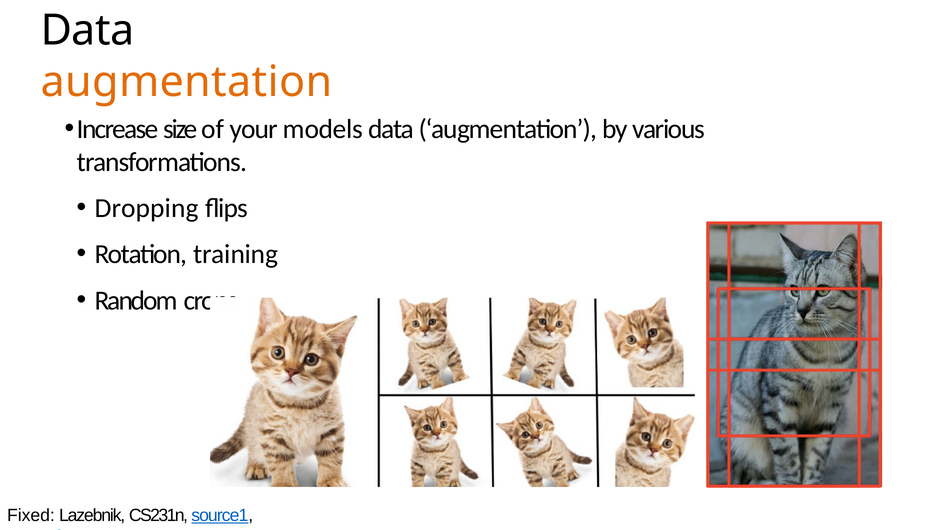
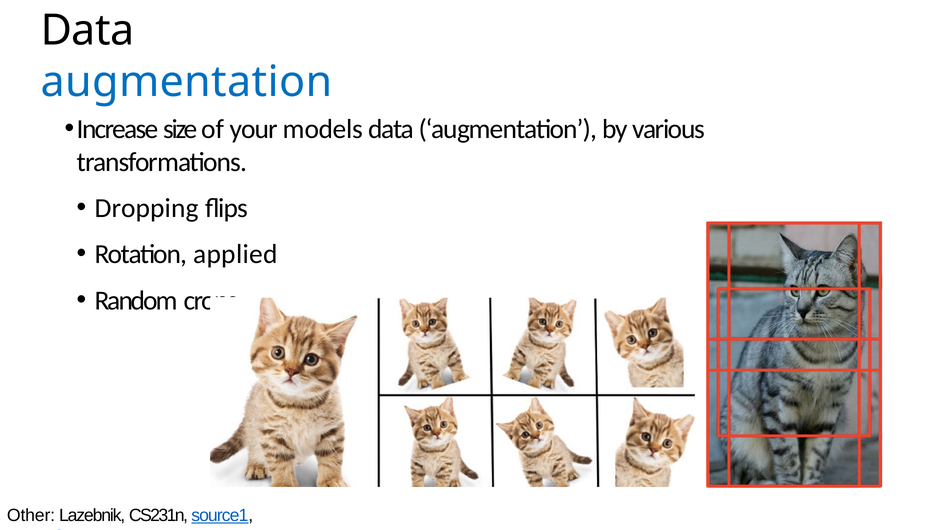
augmentation colour: orange -> blue (186, 82)
training: training -> applied (235, 254)
Fixed: Fixed -> Other (31, 515)
